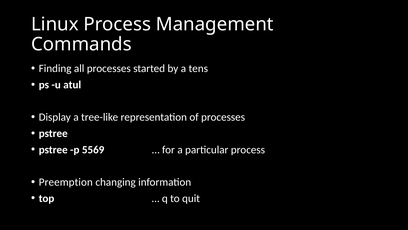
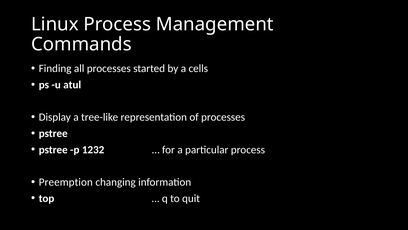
tens: tens -> cells (198, 69)
5569: 5569 -> 1232 (93, 149)
